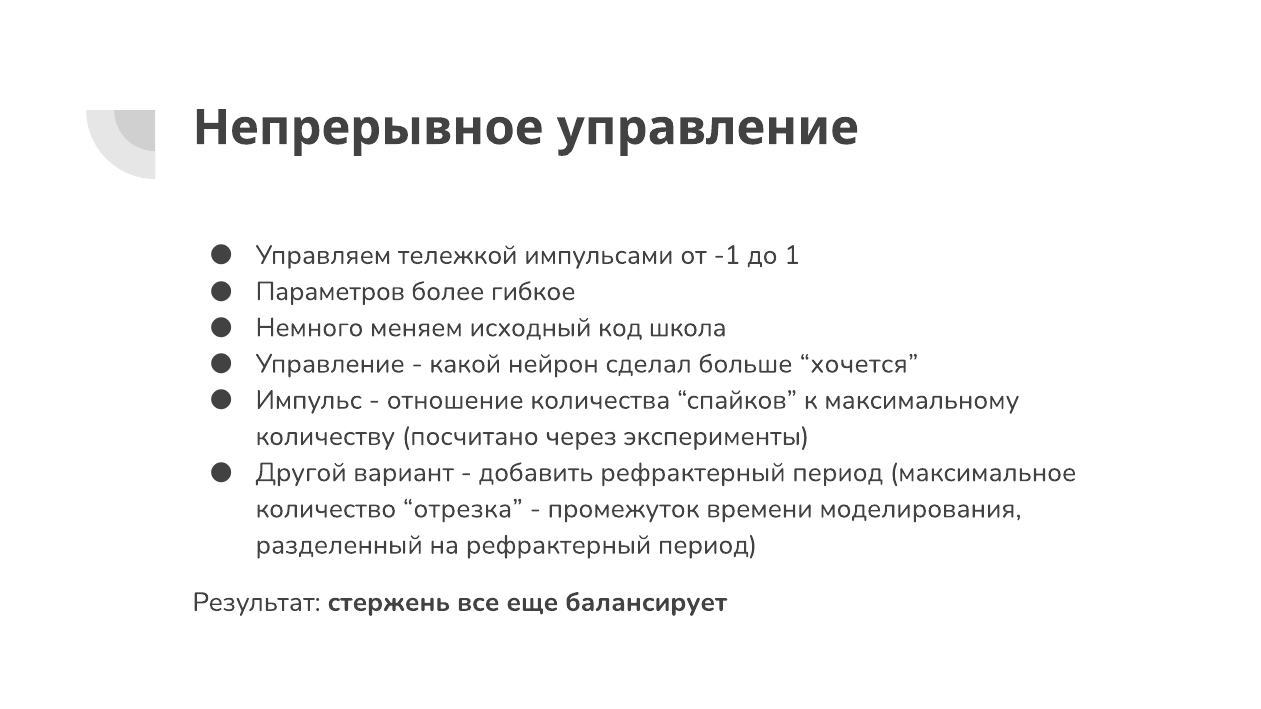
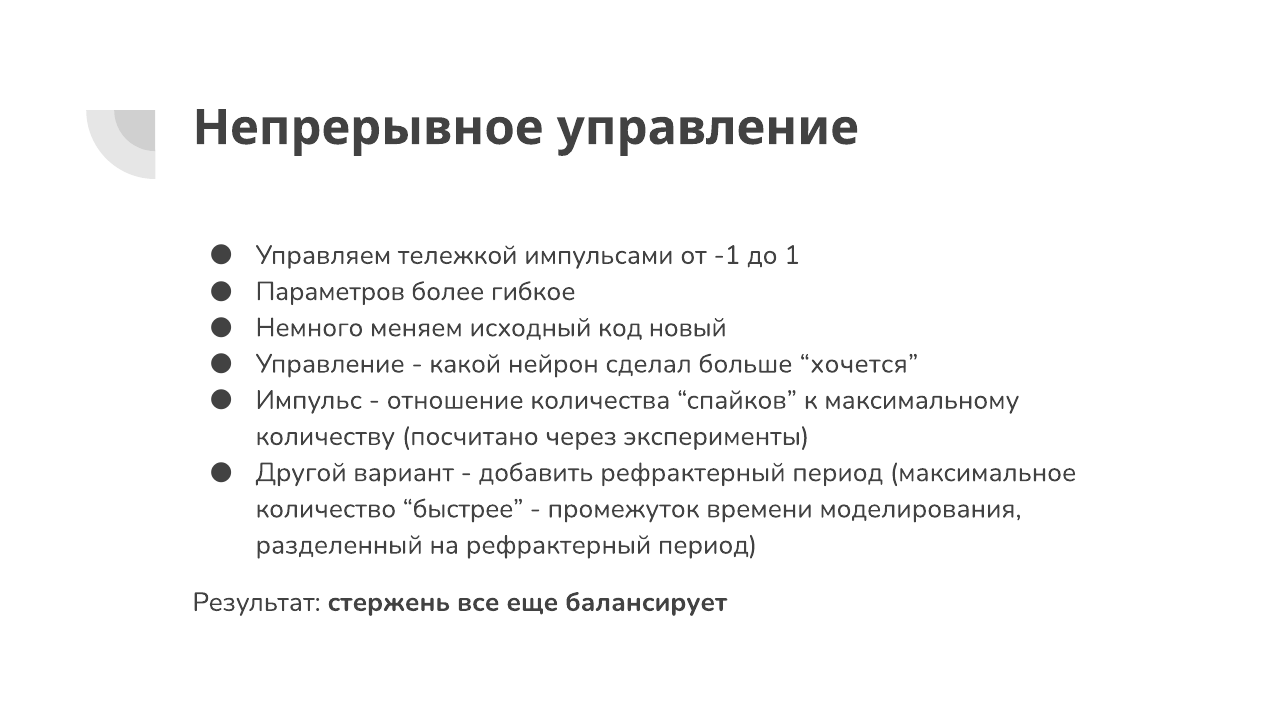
школа: школа -> новый (688, 328)
отрезка: отрезка -> быстрее (463, 509)
